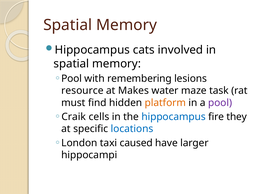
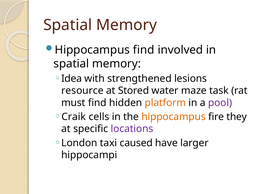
Hippocampus cats: cats -> find (144, 50)
Pool: Pool -> Idea (72, 79)
remembering: remembering -> strengthened (139, 79)
Makes: Makes -> Stored (134, 91)
hippocampus colour: blue -> orange (174, 117)
locations colour: blue -> purple (132, 129)
